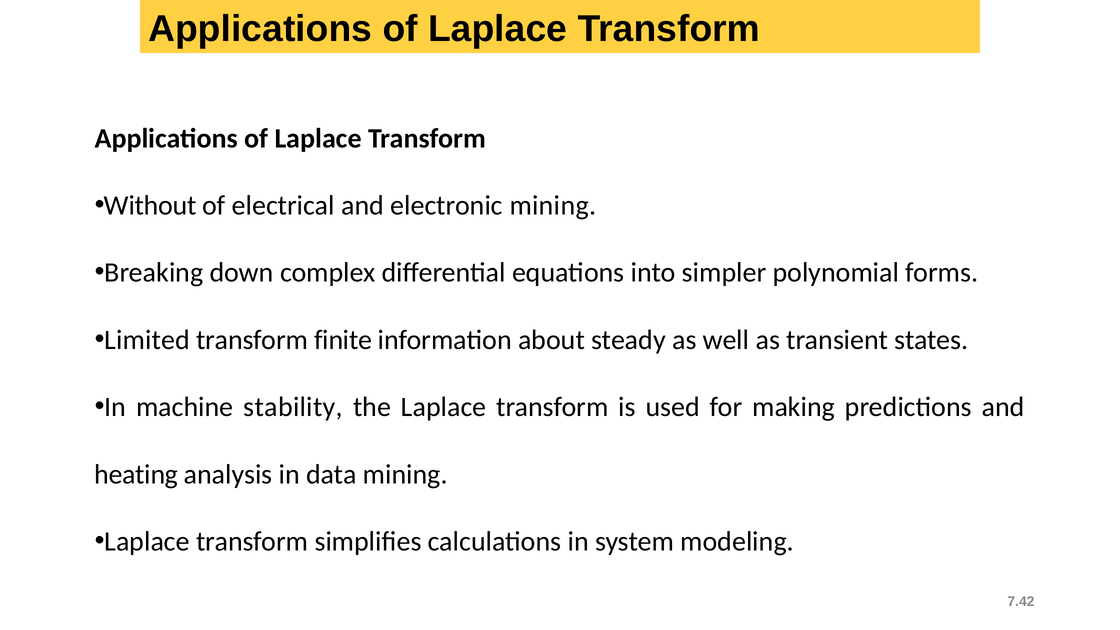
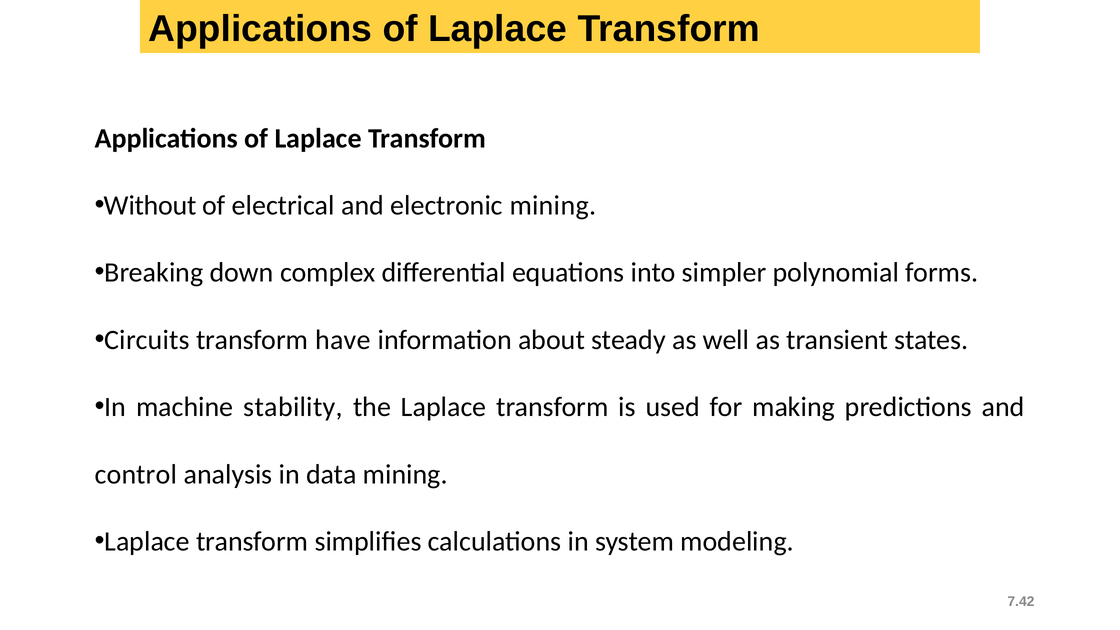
Limited: Limited -> Circuits (147, 340)
finite: finite -> have (343, 340)
heating: heating -> control (136, 474)
